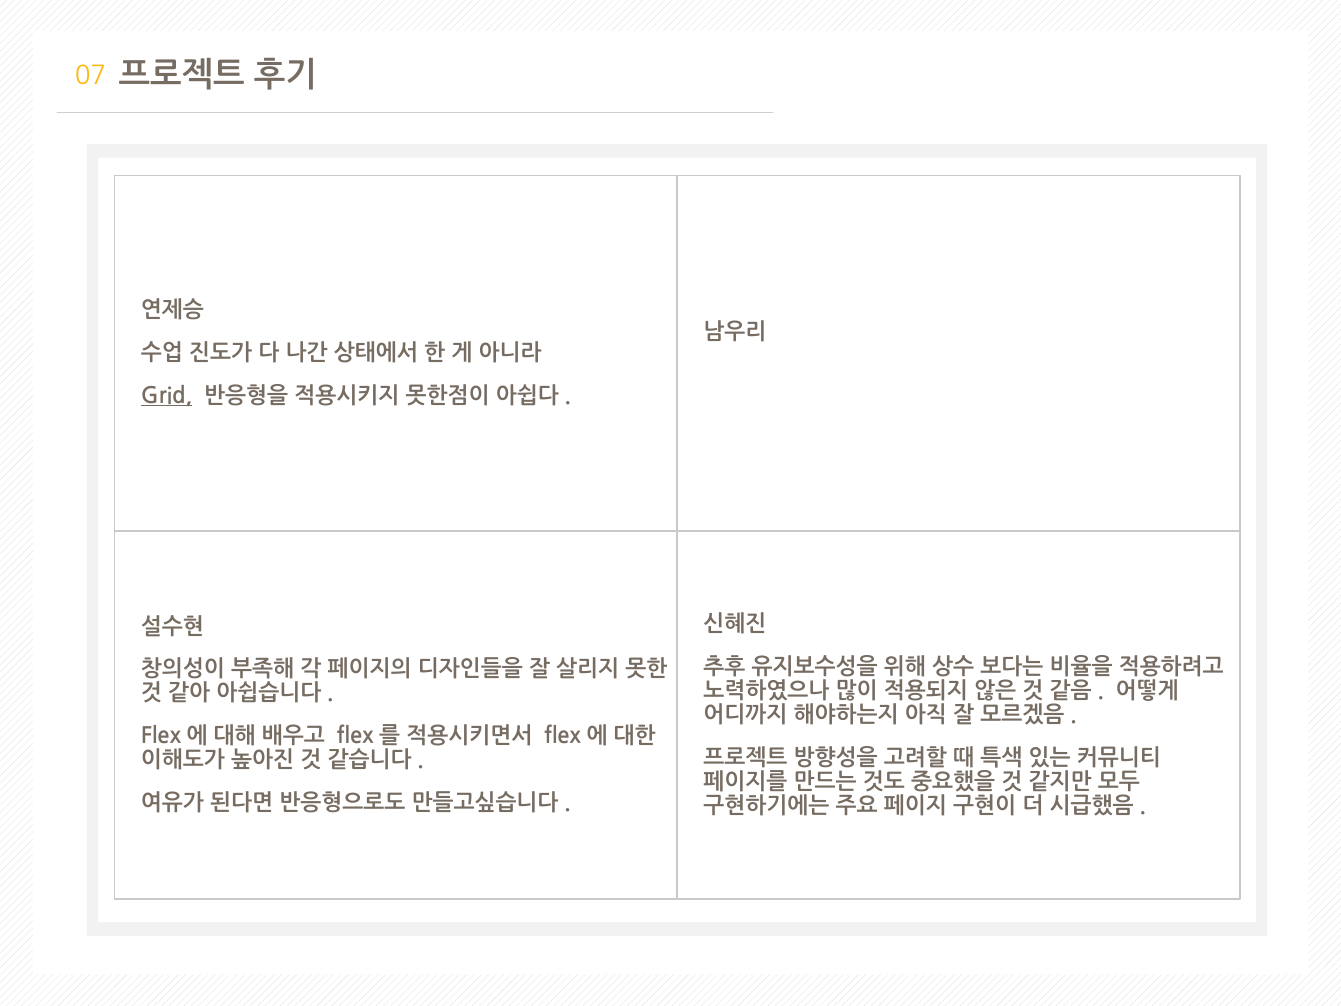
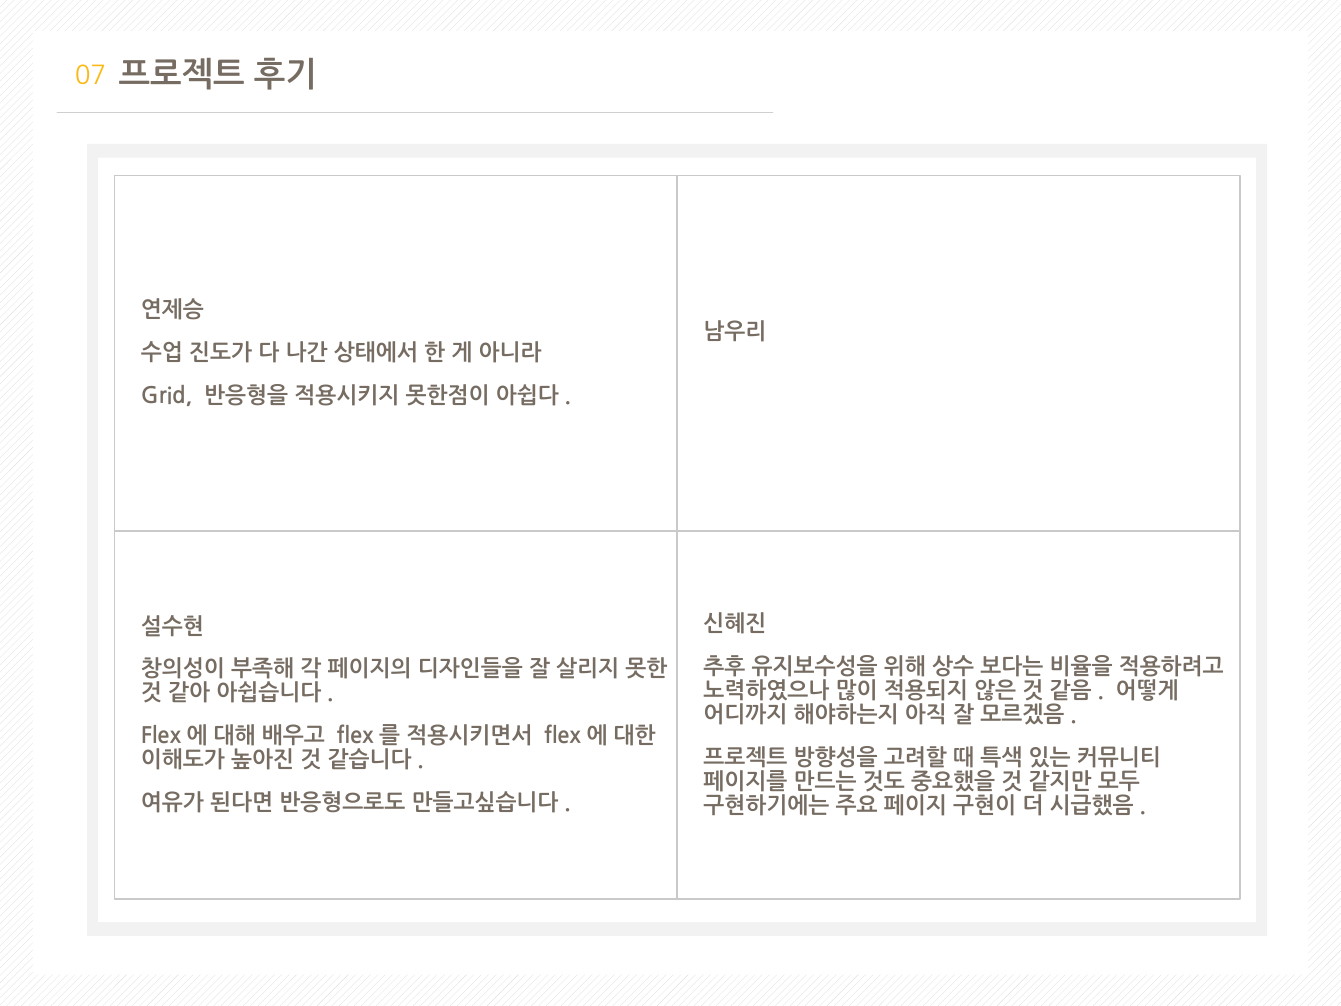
Grid underline: present -> none (167, 396)
